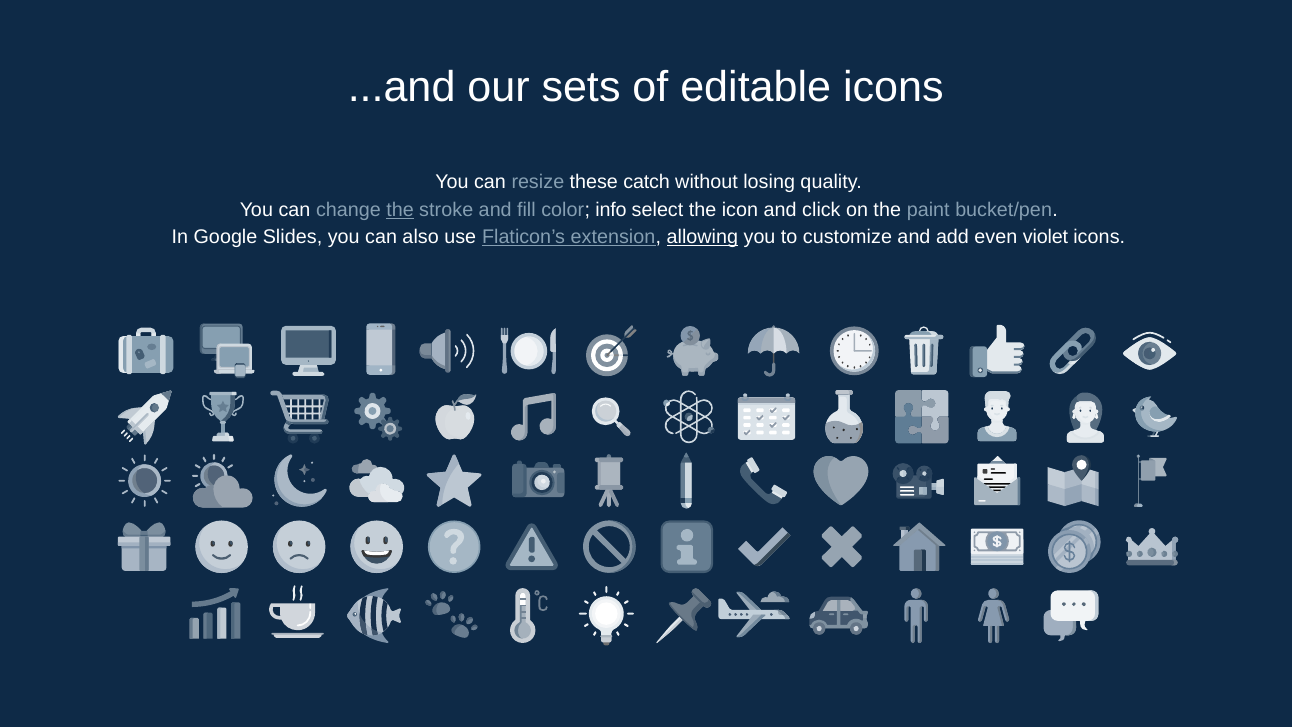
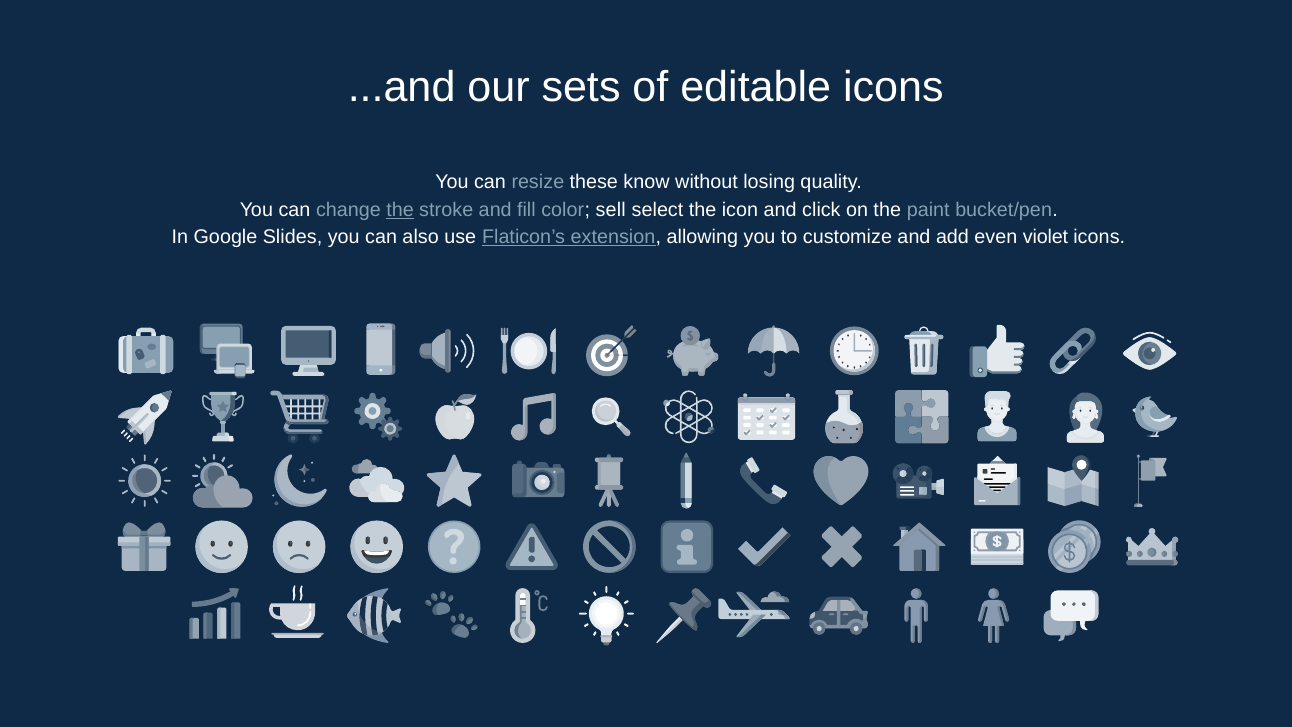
catch: catch -> know (647, 182)
info: info -> sell (611, 210)
allowing underline: present -> none (702, 237)
